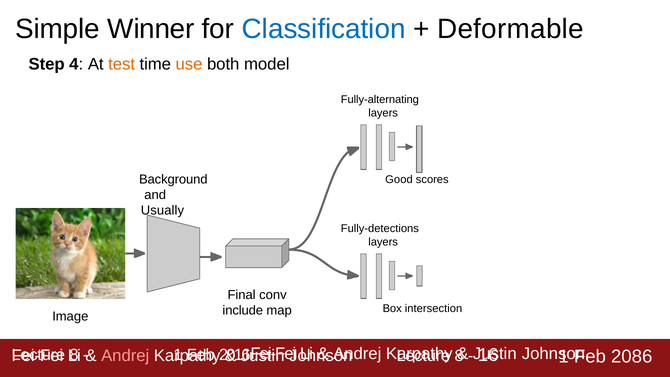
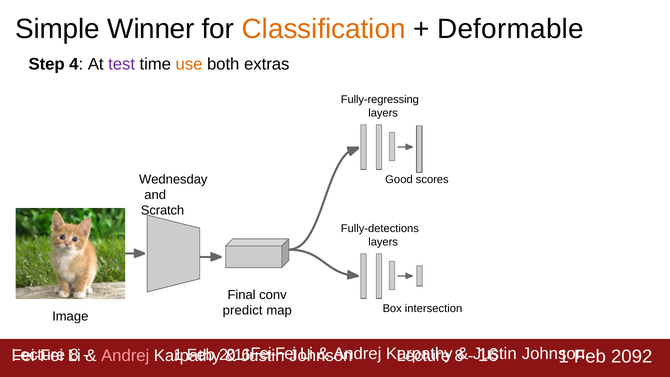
Classification colour: blue -> orange (324, 29)
test colour: orange -> purple (122, 64)
model: model -> extras (267, 64)
Fully-alternating: Fully-alternating -> Fully-regressing (380, 100)
Background: Background -> Wednesday (173, 180)
Usually: Usually -> Scratch (163, 210)
include: include -> predict (243, 310)
2086: 2086 -> 2092 (632, 356)
